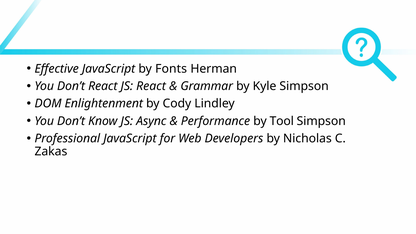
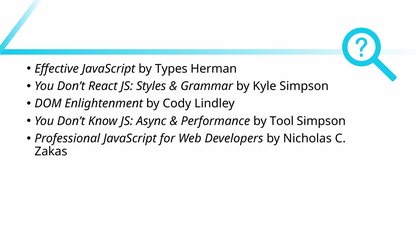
Fonts: Fonts -> Types (171, 69)
JS React: React -> Styles (151, 86)
